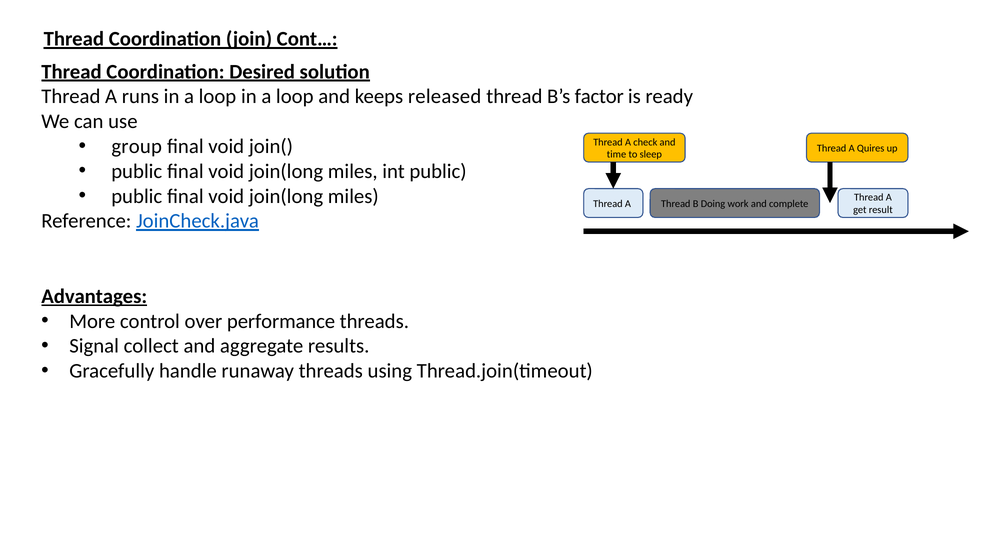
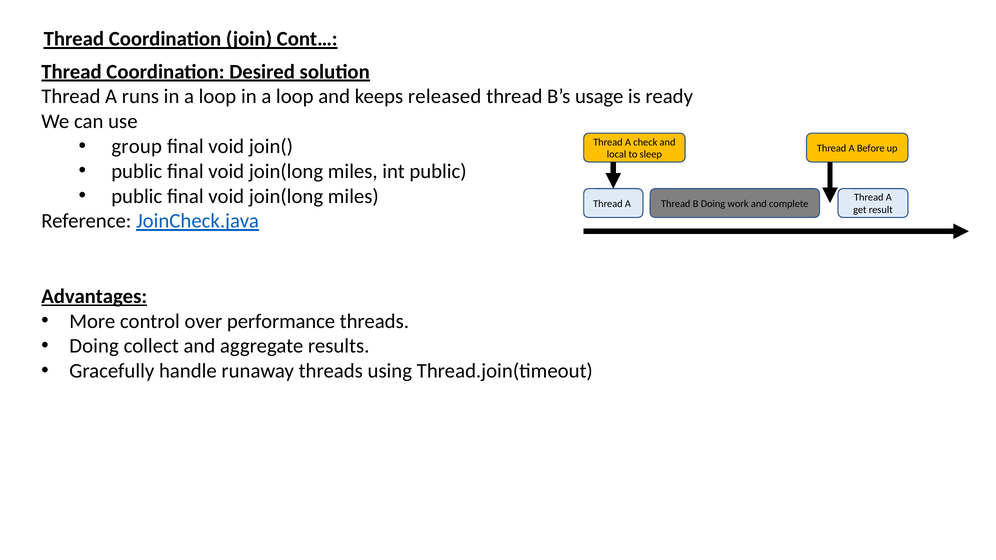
factor: factor -> usage (599, 97)
Quires: Quires -> Before (871, 148)
time: time -> local (617, 155)
Signal: Signal -> Doing (94, 346)
